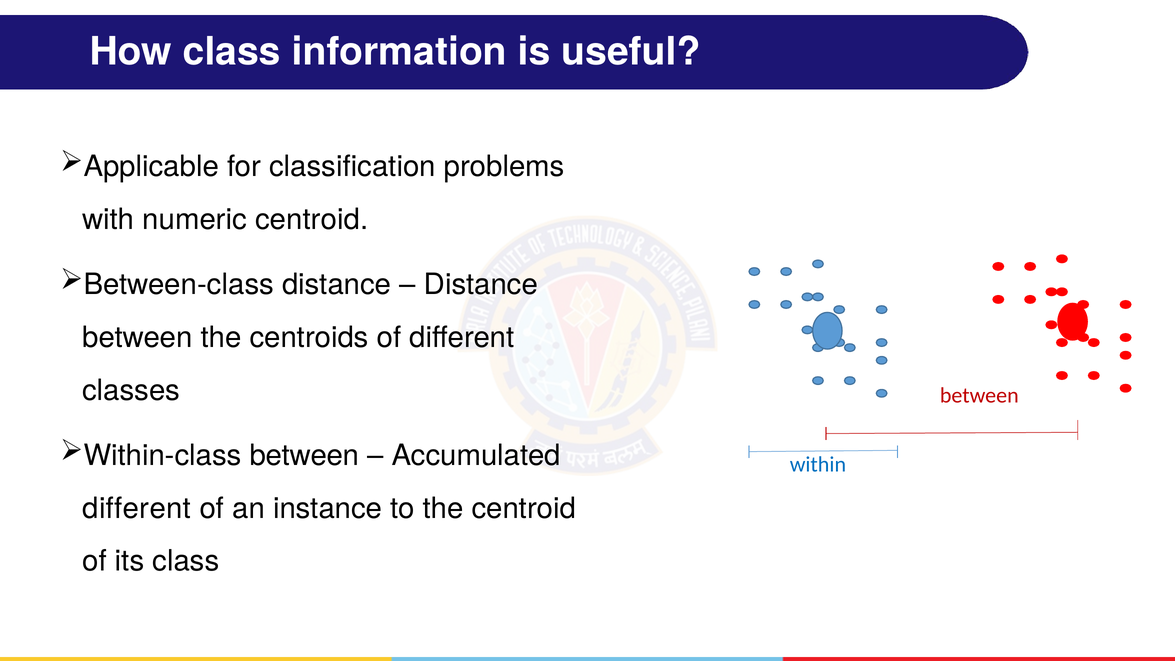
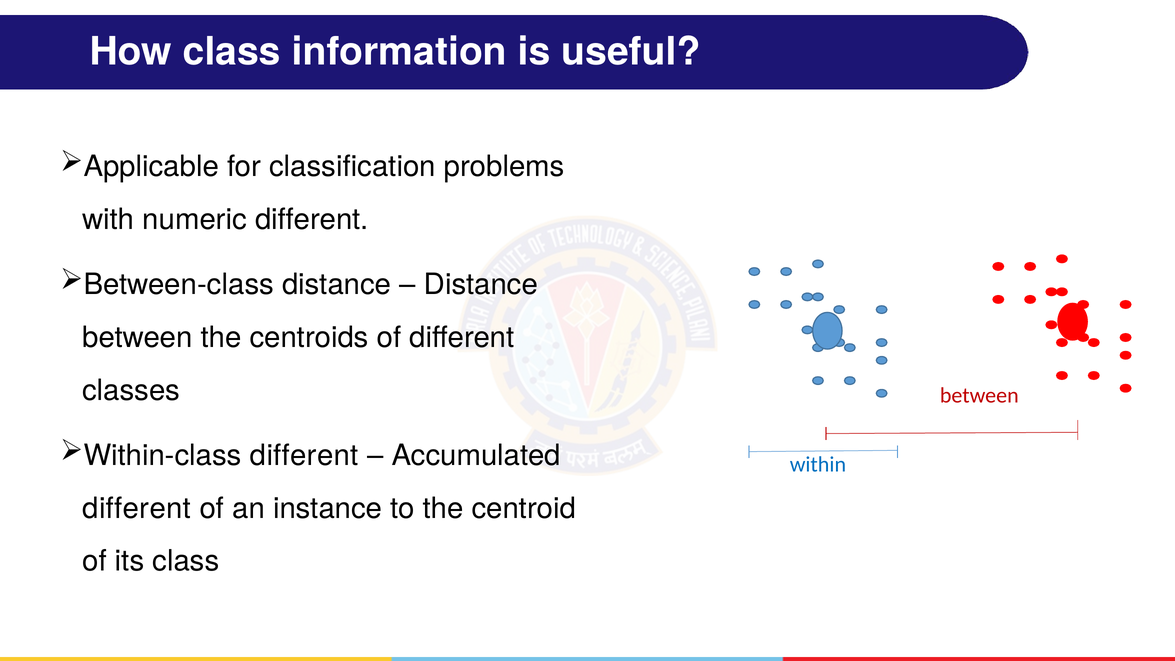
numeric centroid: centroid -> different (312, 219)
Within-class between: between -> different (304, 455)
